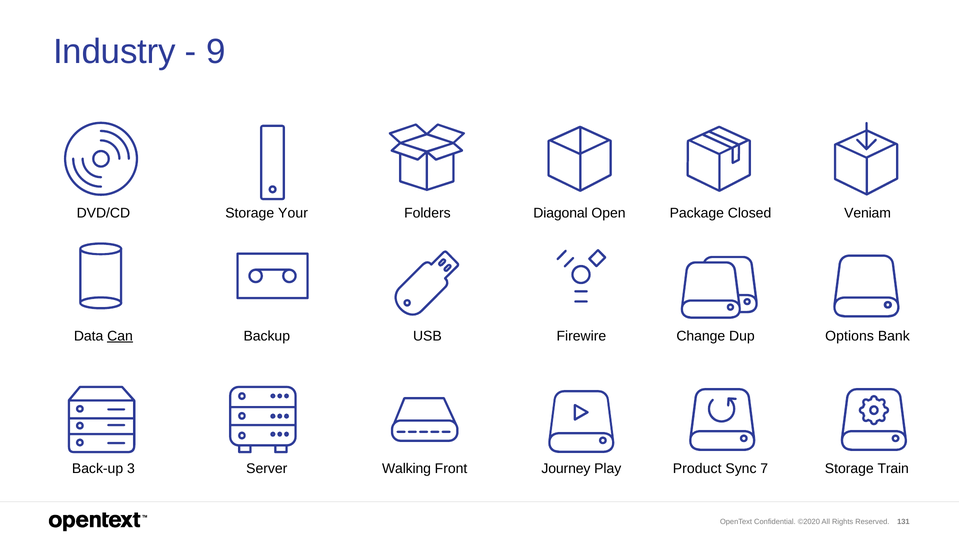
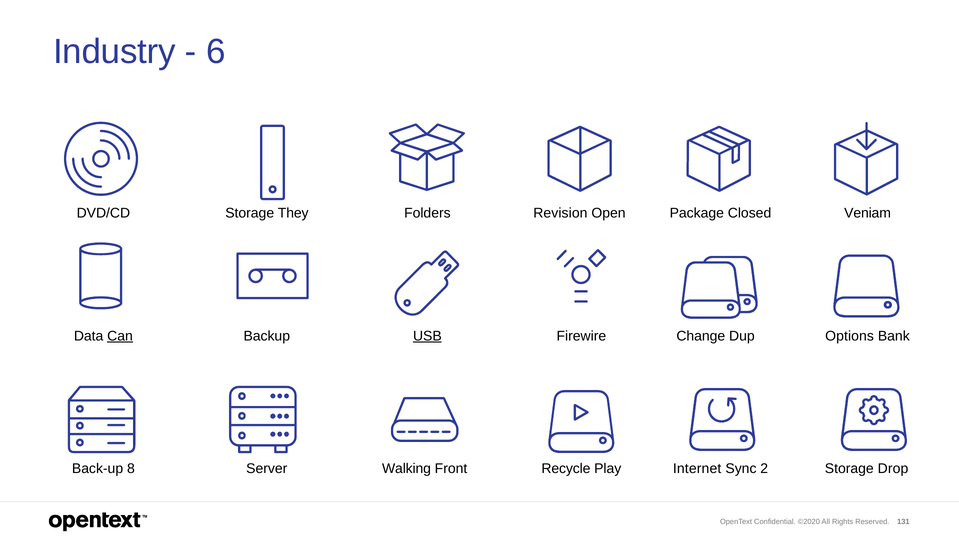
9: 9 -> 6 (216, 52)
Your: Your -> They (293, 213)
Diagonal: Diagonal -> Revision (560, 213)
USB underline: none -> present (427, 336)
3: 3 -> 8 (131, 468)
Journey: Journey -> Recycle (566, 468)
Product: Product -> Internet (697, 468)
7: 7 -> 2 (764, 468)
Train: Train -> Drop (893, 468)
